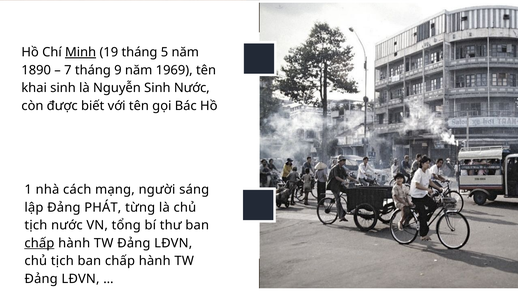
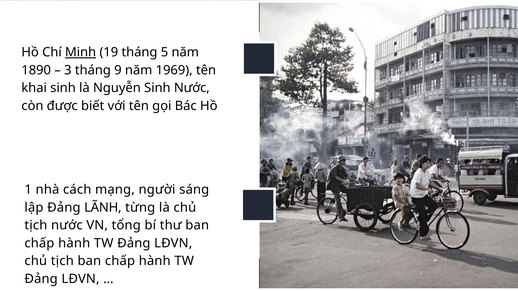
7: 7 -> 3 (68, 70)
PHÁT: PHÁT -> LÃNH (103, 208)
chấp underline: present -> none (39, 243)
